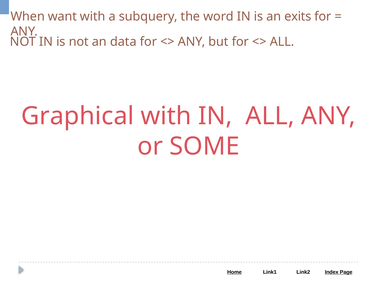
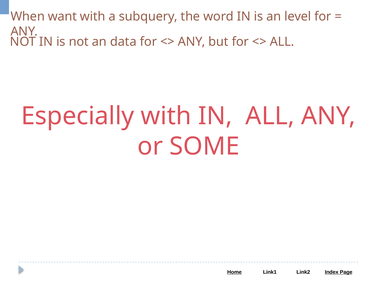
exits: exits -> level (298, 16)
Graphical: Graphical -> Especially (78, 116)
